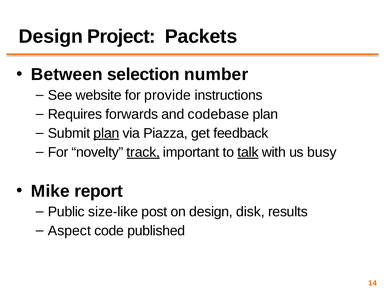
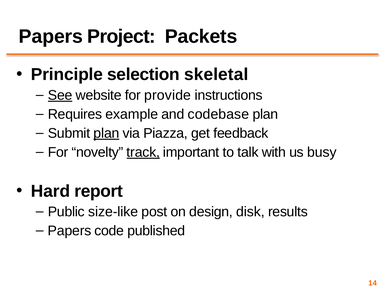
Design: Design -> Papers (51, 36)
Between: Between -> Principle (67, 75)
number: number -> skeletal (216, 75)
See underline: none -> present (60, 95)
forwards: forwards -> example (132, 114)
talk underline: present -> none (248, 152)
Mike: Mike -> Hard (51, 191)
Aspect: Aspect -> Papers (69, 231)
